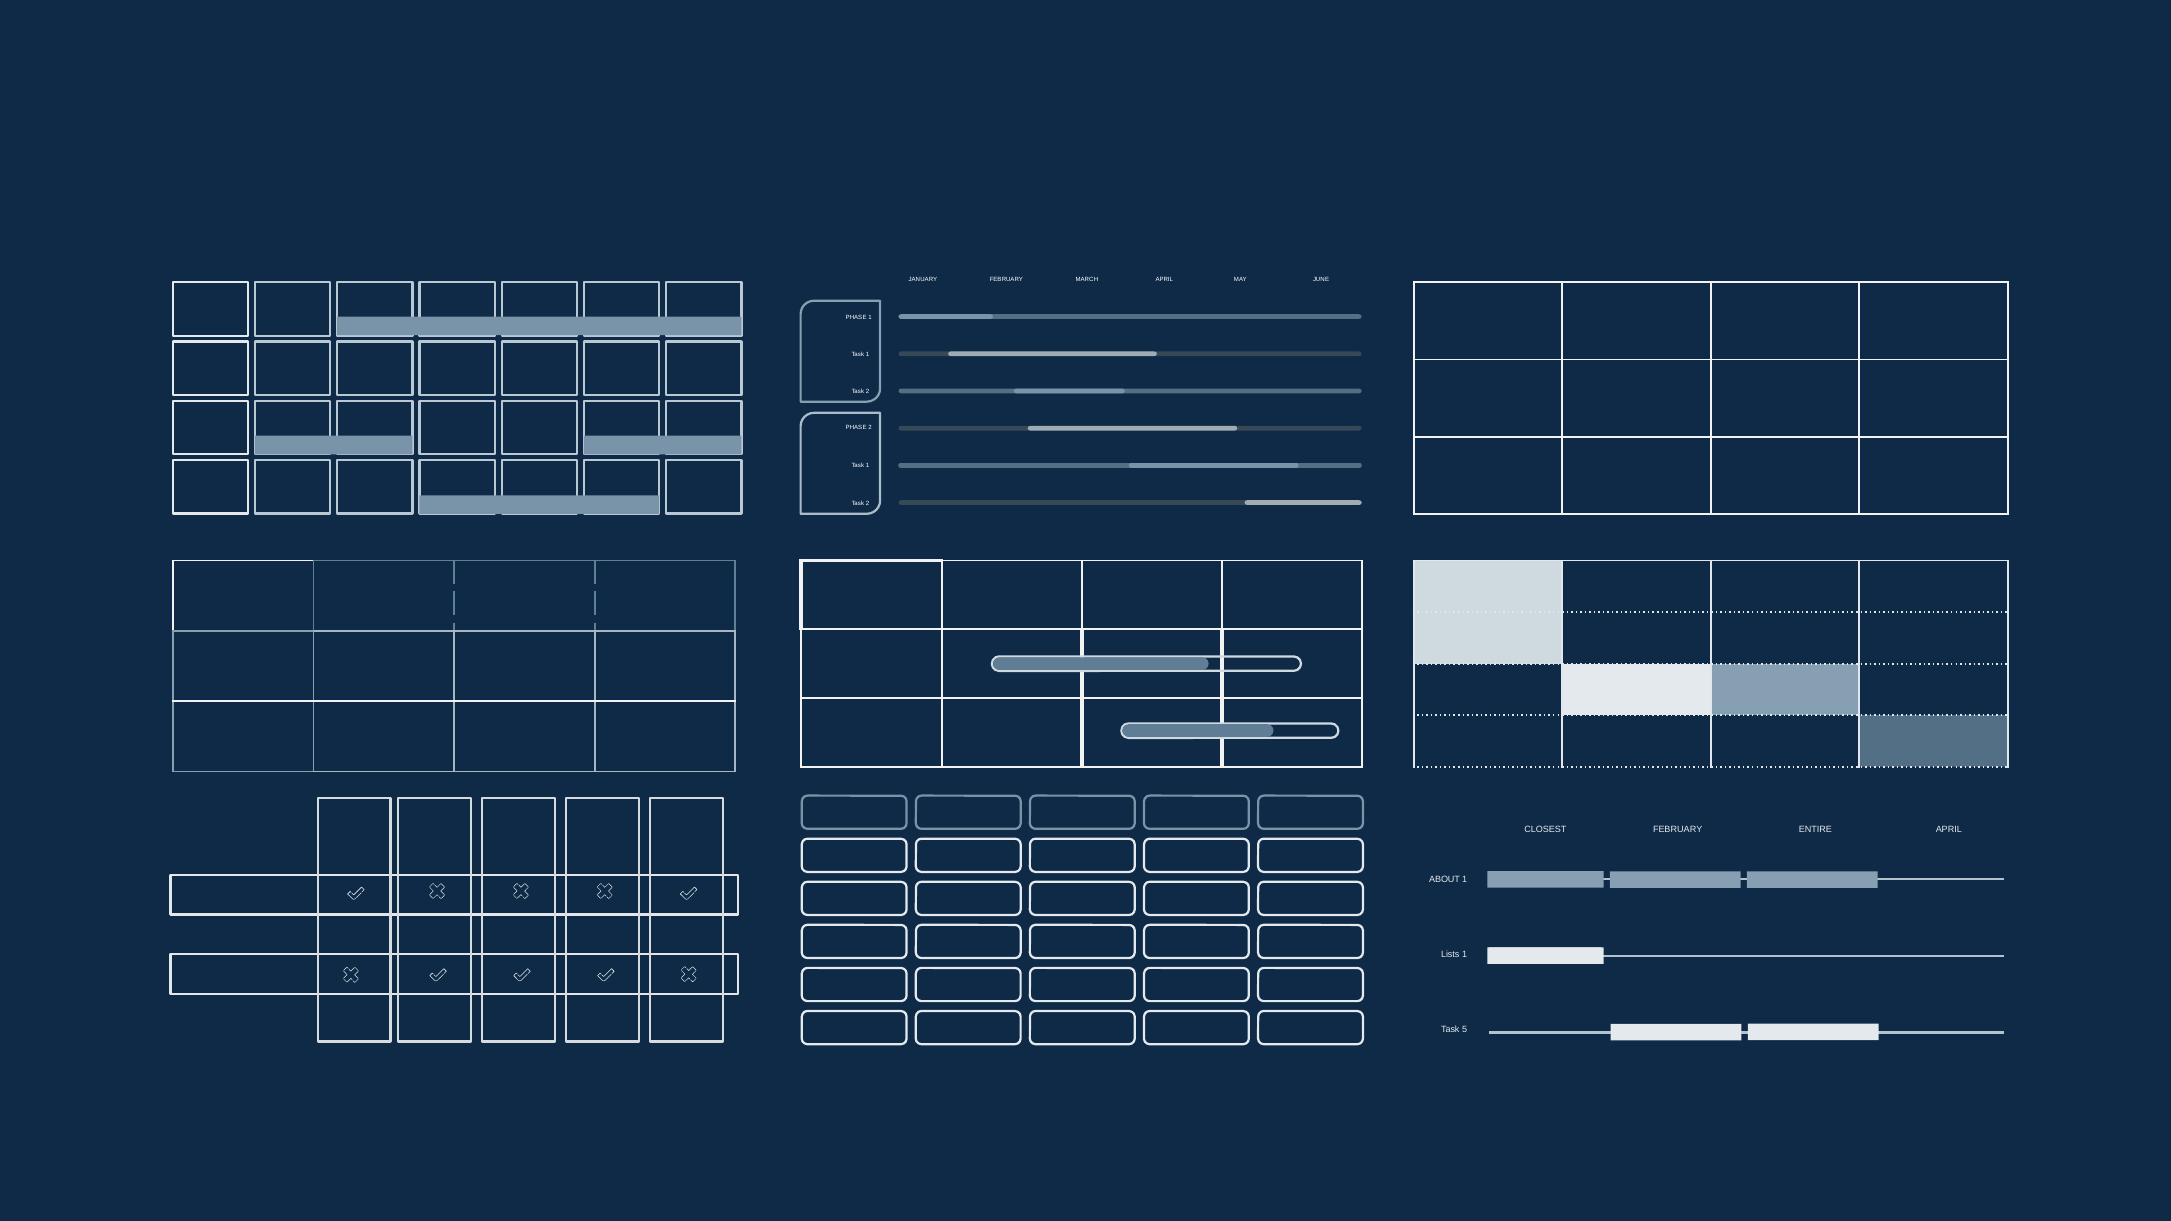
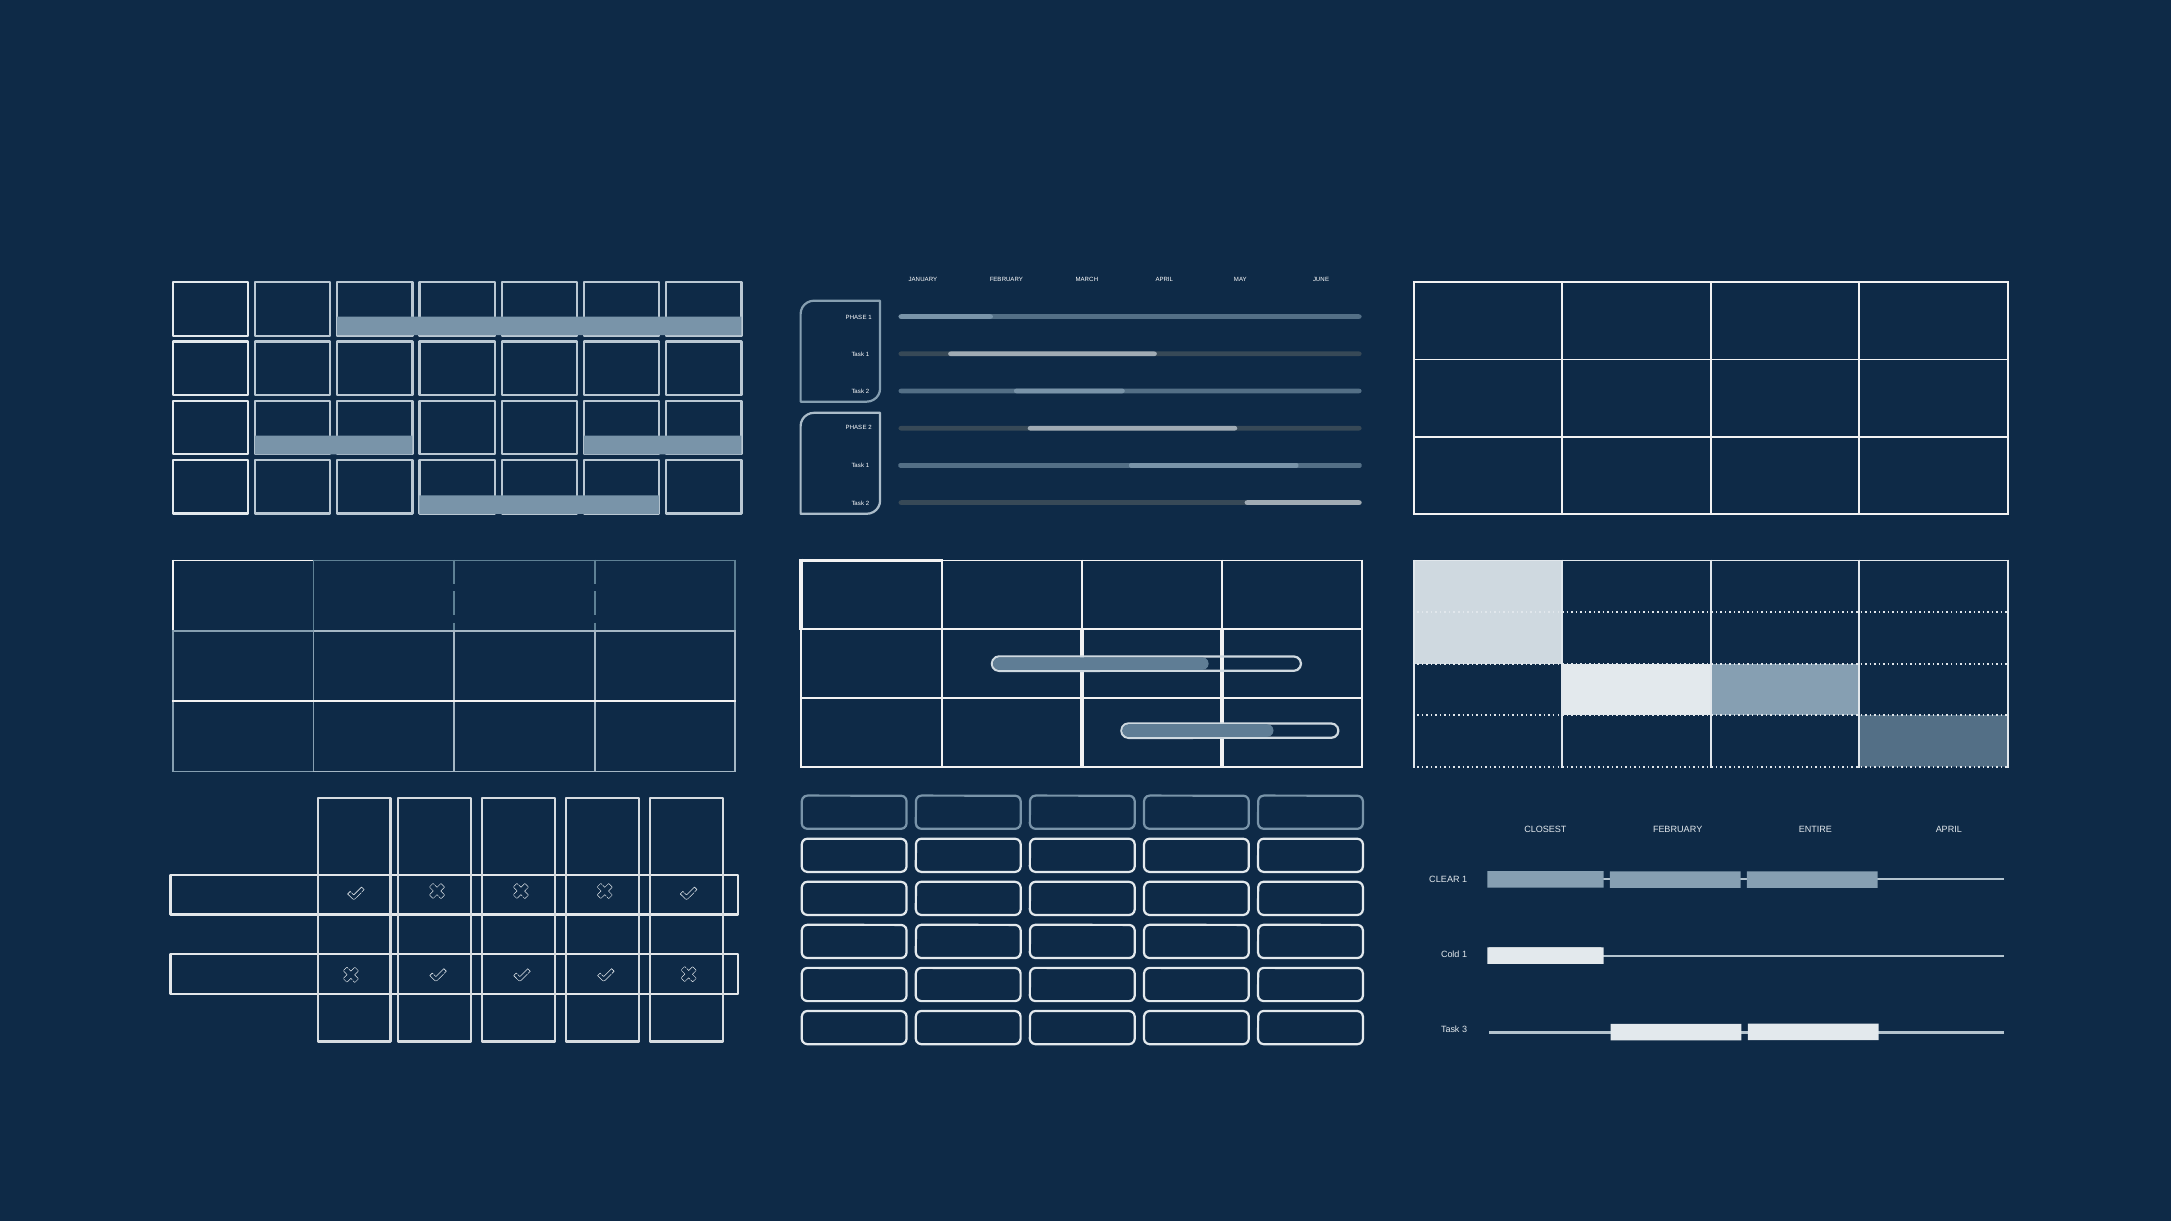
ABOUT: ABOUT -> CLEAR (1444, 880)
Lists: Lists -> Cold (1450, 955)
5: 5 -> 3 (1465, 1030)
